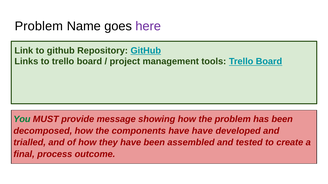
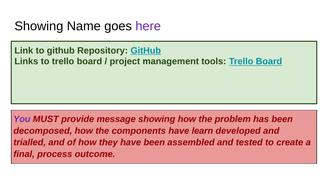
Problem: Problem -> Showing (39, 26)
You colour: green -> purple (22, 119)
have have: have -> learn (202, 131)
